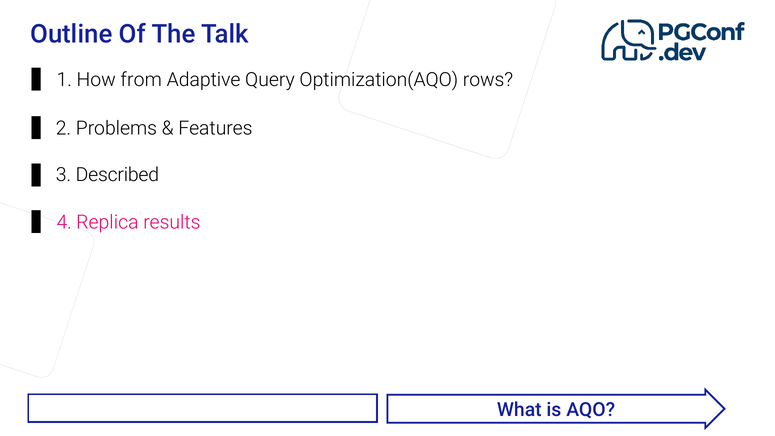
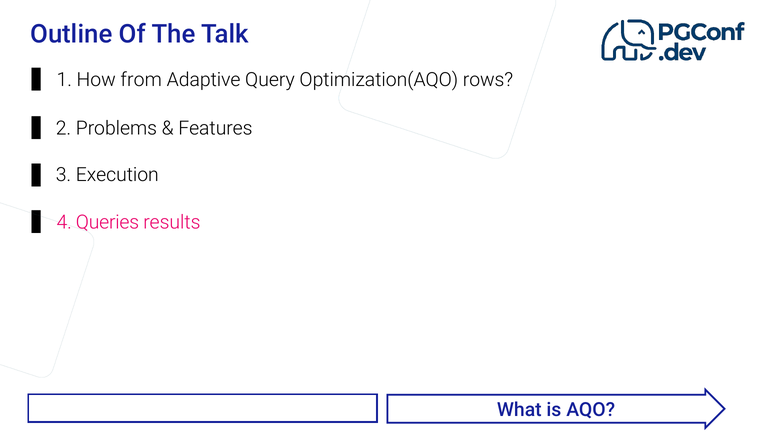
Described: Described -> Execution (117, 175)
Replica: Replica -> Queries (107, 222)
